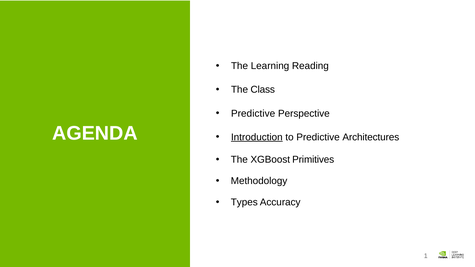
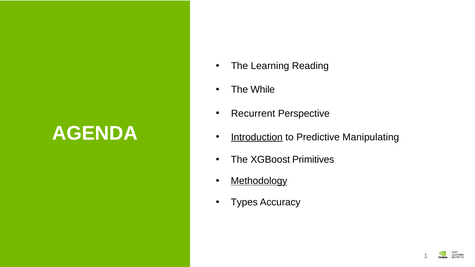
Class: Class -> While (263, 90)
Predictive: Predictive -> Recurrent (253, 114)
Architectures: Architectures -> Manipulating (371, 137)
Methodology underline: none -> present (259, 181)
